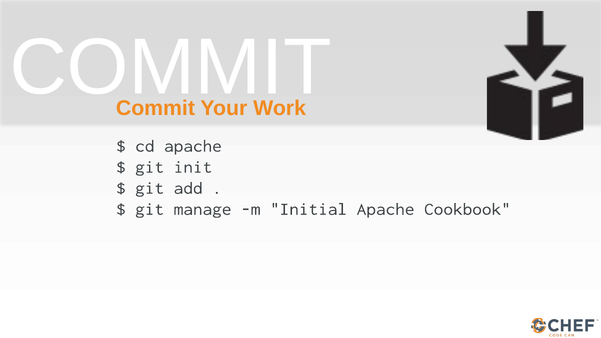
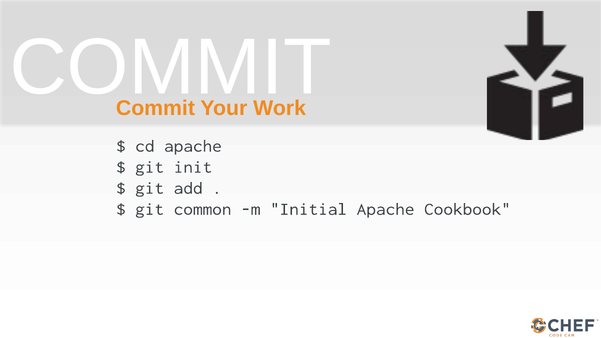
manage: manage -> common (203, 209)
